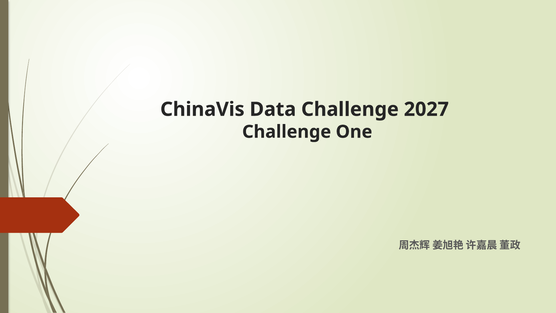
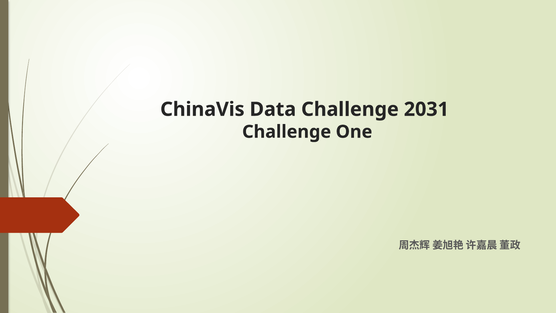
2027: 2027 -> 2031 (426, 109)
